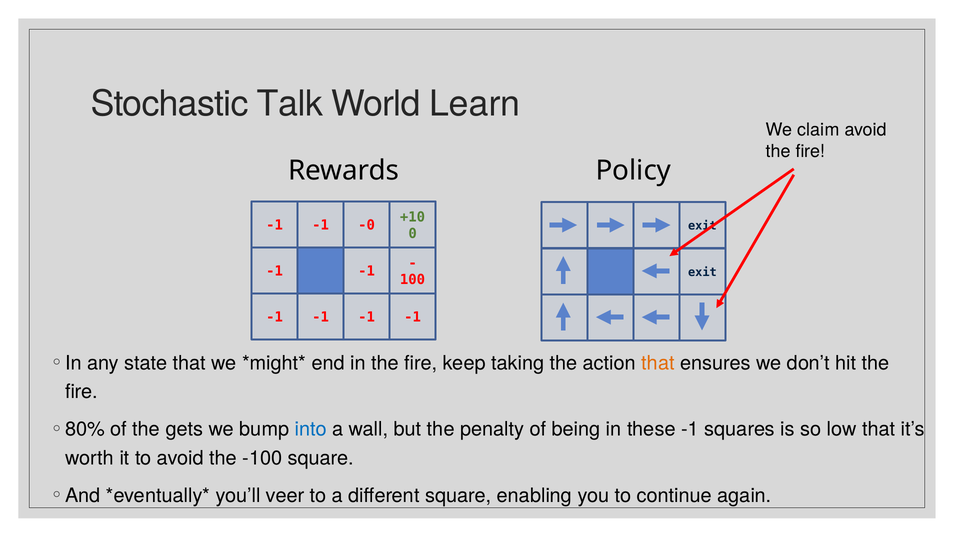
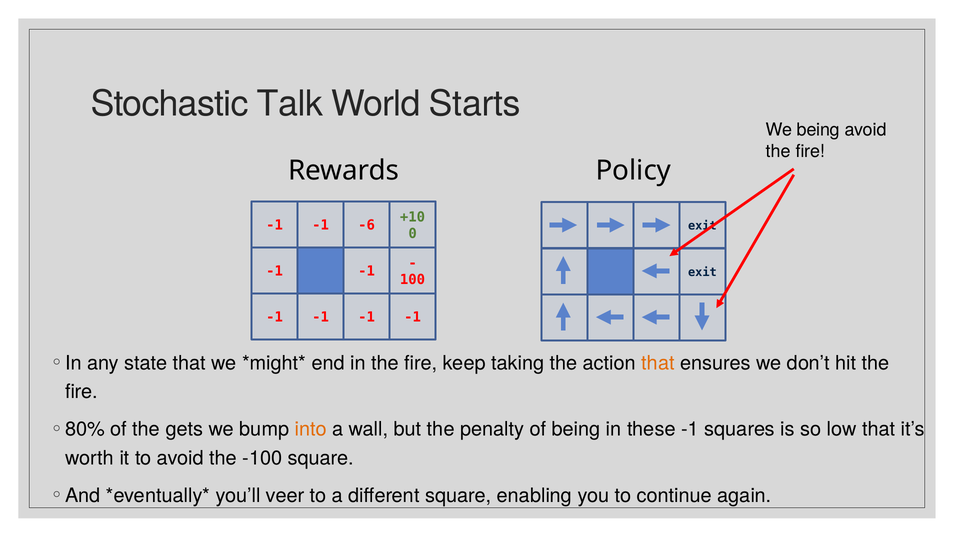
Learn: Learn -> Starts (475, 104)
We claim: claim -> being (818, 130)
-0: -0 -> -6 (367, 225)
into colour: blue -> orange (311, 429)
